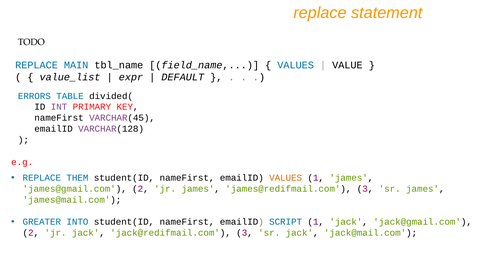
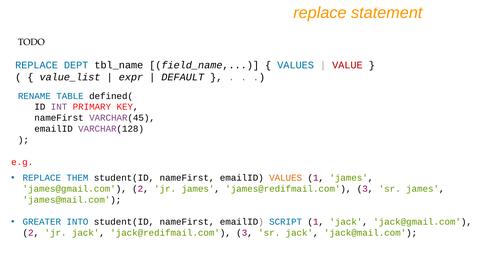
MAIN: MAIN -> DEPT (76, 65)
VALUE colour: black -> red (347, 65)
ERRORS: ERRORS -> RENAME (34, 96)
divided(: divided( -> defined( (111, 96)
